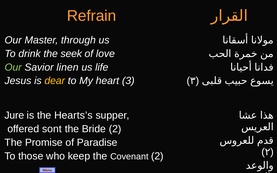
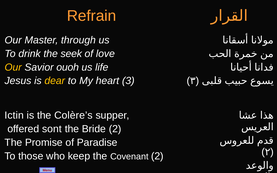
Our colour: light green -> yellow (13, 67)
linen: linen -> ouoh (68, 67)
Jure: Jure -> Ictin (14, 115)
Hearts’s: Hearts’s -> Colère’s (73, 115)
